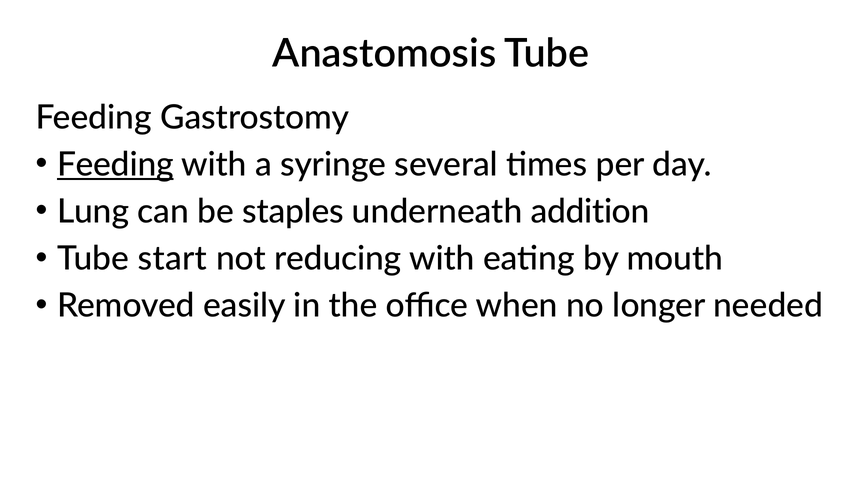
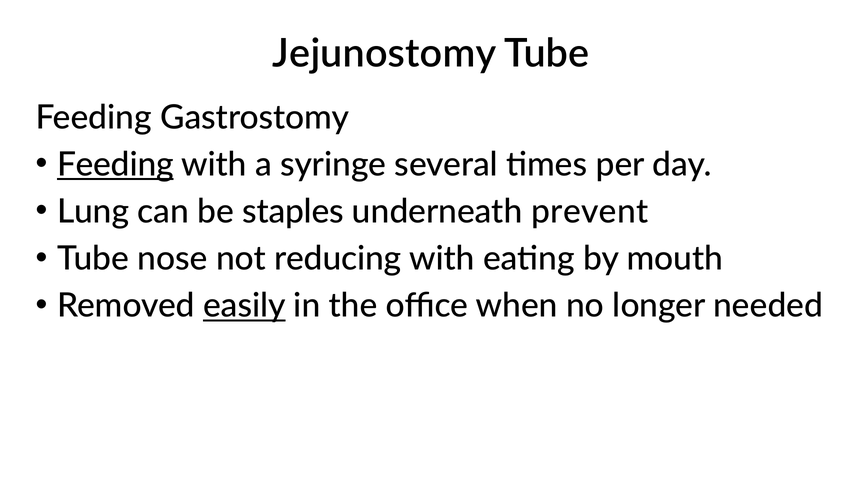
Anastomosis: Anastomosis -> Jejunostomy (384, 54)
addition: addition -> prevent (590, 212)
start: start -> nose (172, 259)
easily underline: none -> present (244, 306)
